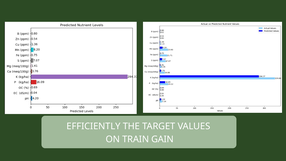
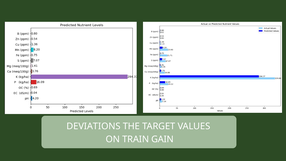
EFFICIENTLY: EFFICIENTLY -> DEVIATIONS (94, 126)
